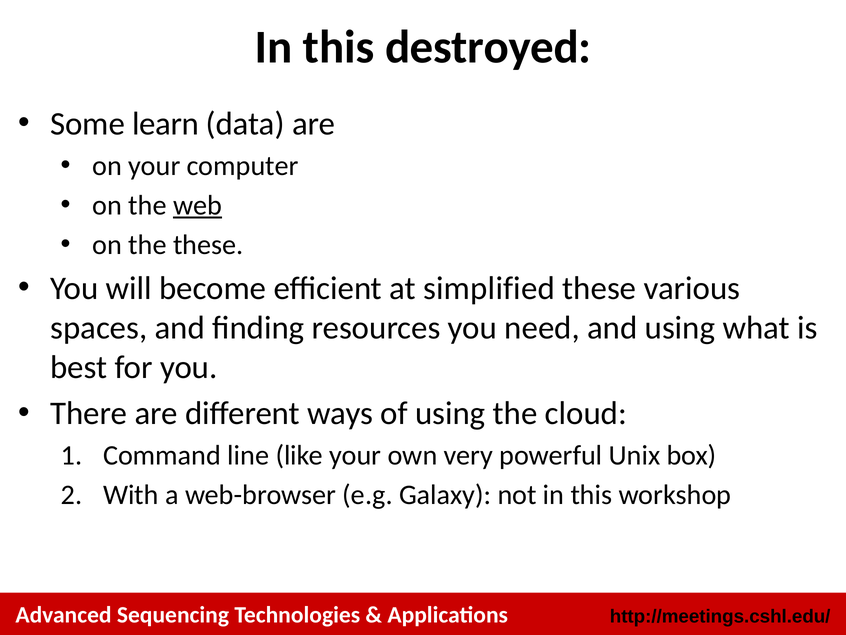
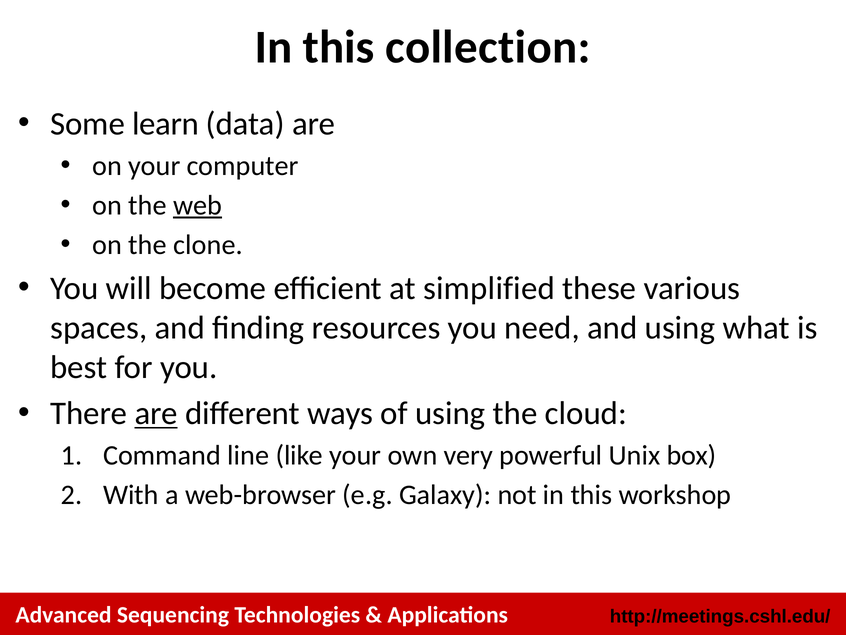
destroyed: destroyed -> collection (488, 47)
the these: these -> clone (208, 245)
are underline: none -> present (156, 413)
